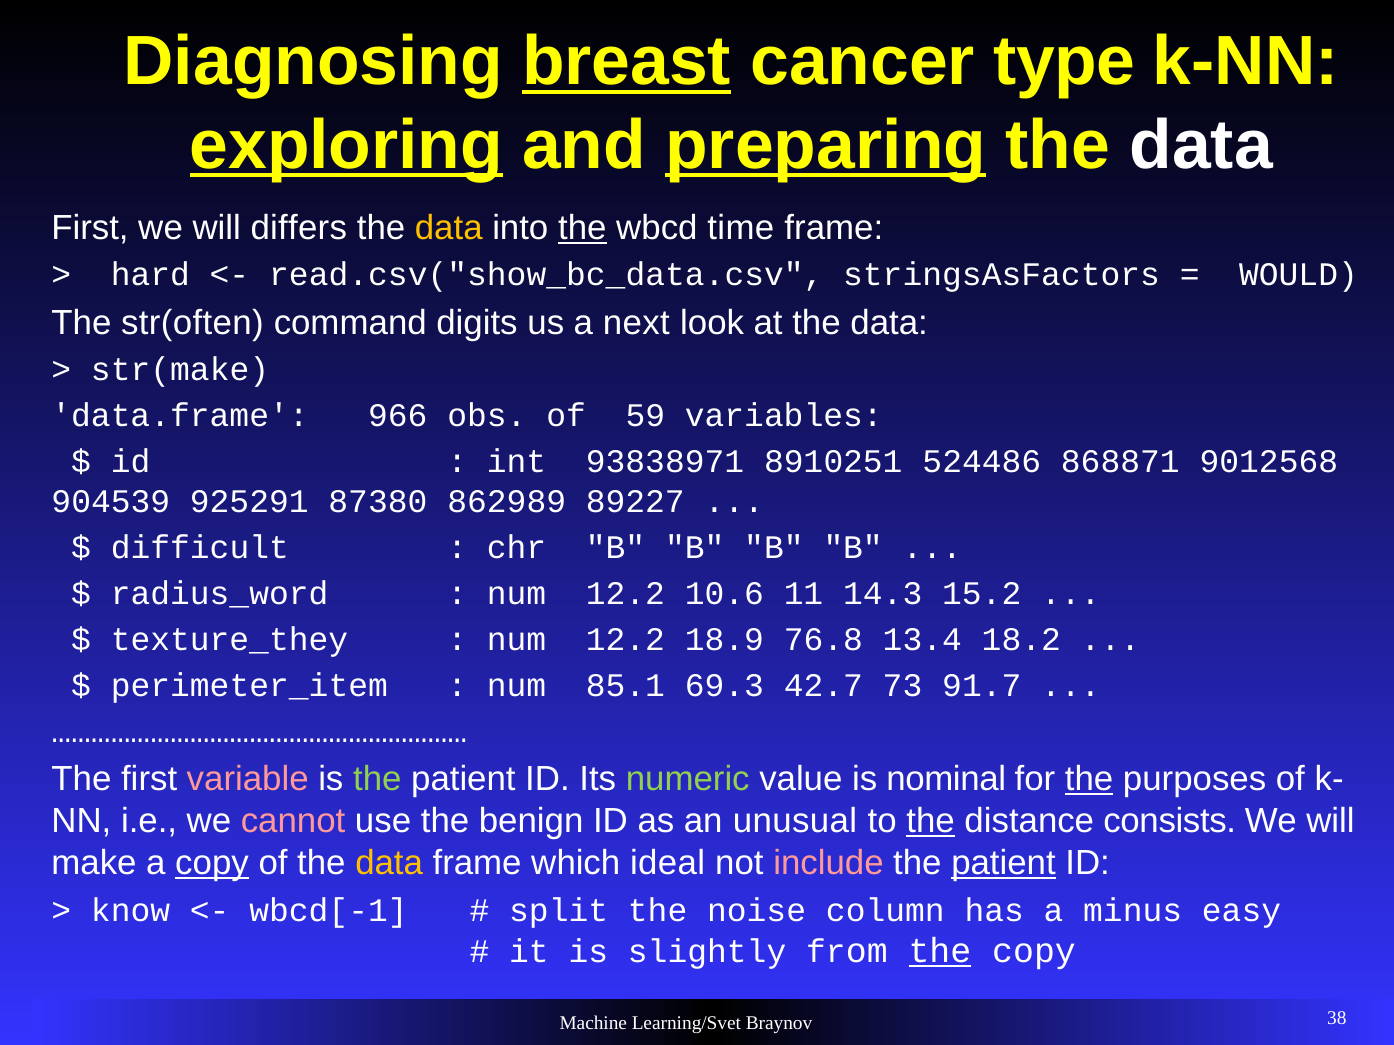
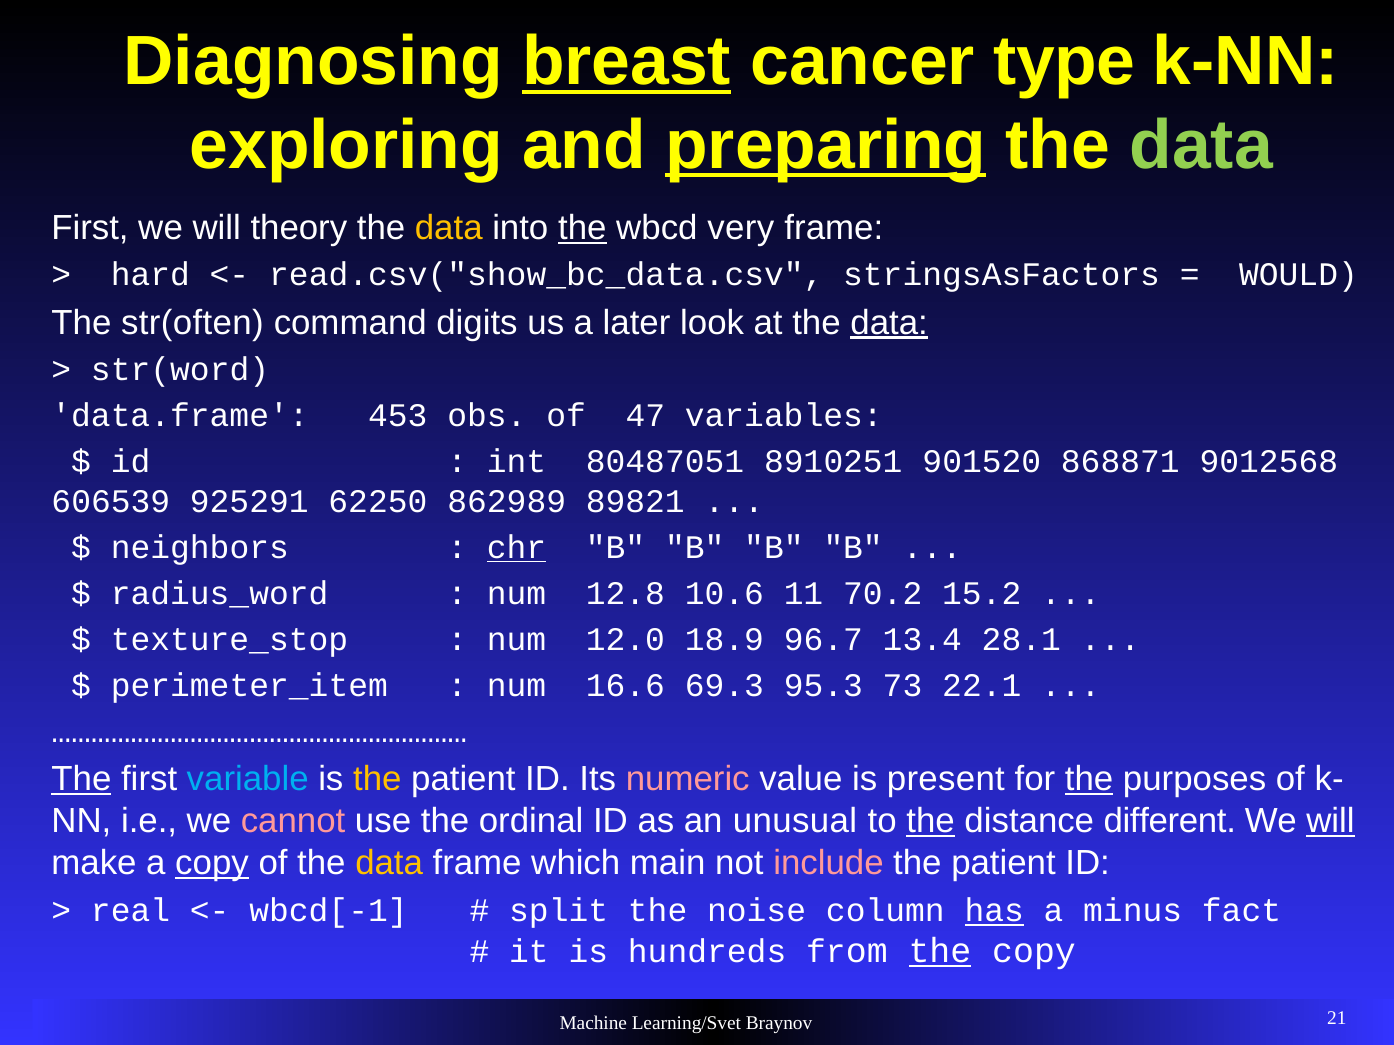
exploring underline: present -> none (346, 145)
data colour: white -> light green (1201, 145)
differs: differs -> theory (299, 228)
time: time -> very (741, 228)
next: next -> later (637, 323)
data underline: none -> present (889, 323)
str(make: str(make -> str(word (180, 370)
966: 966 -> 453 (398, 416)
59: 59 -> 47 (645, 416)
93838971: 93838971 -> 80487051 (665, 462)
524486: 524486 -> 901520 (982, 462)
904539: 904539 -> 606539 (111, 502)
87380: 87380 -> 62250 (378, 502)
89227: 89227 -> 89821 (635, 502)
difficult: difficult -> neighbors (200, 548)
chr underline: none -> present (516, 548)
12.2: 12.2 -> 12.8 (625, 594)
14.3: 14.3 -> 70.2 (883, 594)
texture_they: texture_they -> texture_stop (229, 640)
12.2: 12.2 -> 12.0 (625, 640)
76.8: 76.8 -> 96.7 (823, 640)
18.2: 18.2 -> 28.1 (1021, 640)
85.1: 85.1 -> 16.6 (625, 686)
42.7: 42.7 -> 95.3 (823, 686)
91.7: 91.7 -> 22.1 (982, 686)
The underline: none -> present (81, 780)
variable colour: pink -> light blue (248, 780)
the colour: light green -> yellow (377, 780)
numeric colour: light green -> pink (688, 780)
nominal: nominal -> present (946, 780)
benign: benign -> ordinal (531, 822)
consists: consists -> different (1170, 822)
will underline: none -> present (1331, 822)
ideal: ideal -> main (668, 863)
patient underline: present -> none (1003, 863)
know: know -> real (131, 911)
has underline: none -> present (994, 911)
easy: easy -> fact (1242, 911)
slightly: slightly -> hundreds (707, 952)
38: 38 -> 21 (1337, 1019)
